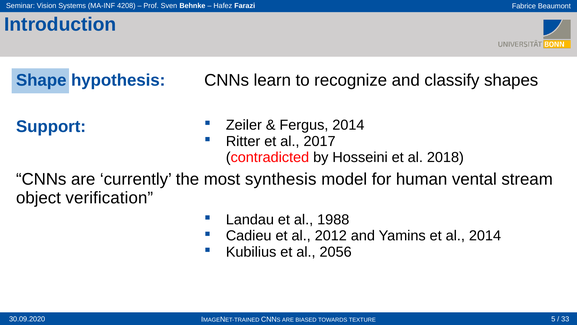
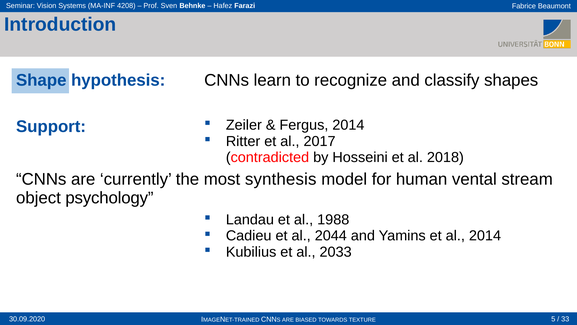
verification: verification -> psychology (109, 198)
2012: 2012 -> 2044 (331, 236)
2056: 2056 -> 2033 (336, 252)
